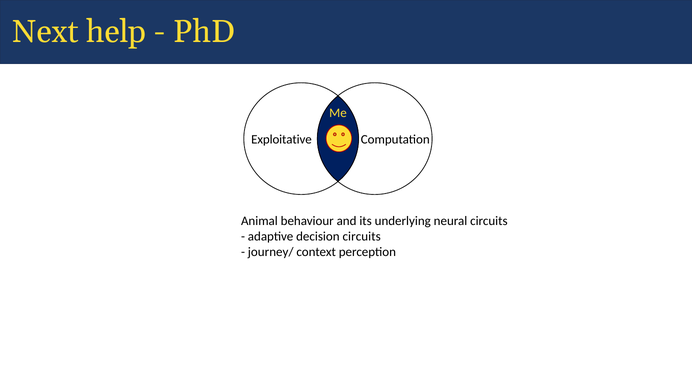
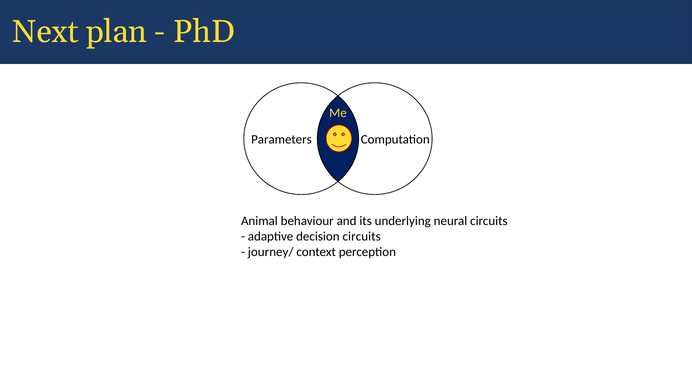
help: help -> plan (116, 32)
Exploitative: Exploitative -> Parameters (281, 139)
